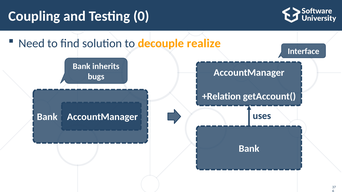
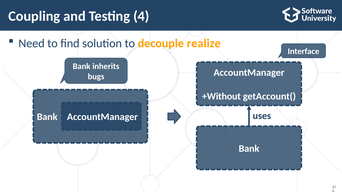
0: 0 -> 4 (141, 16)
+Relation: +Relation -> +Without (221, 97)
